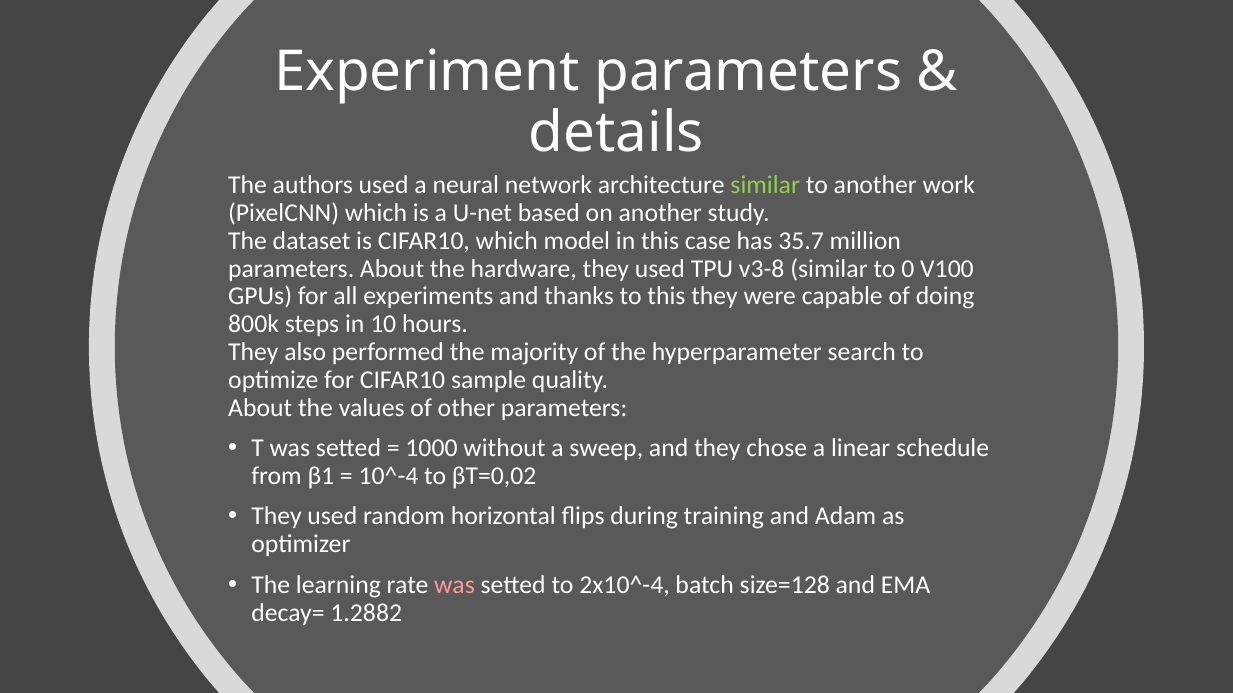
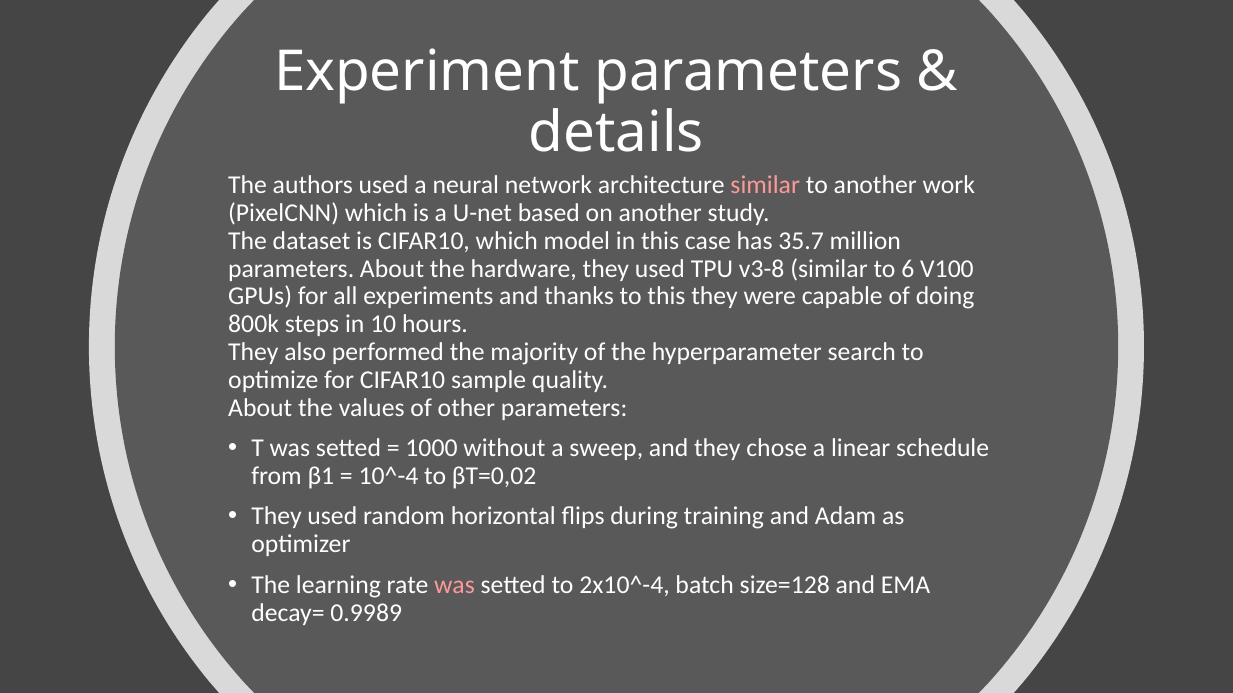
similar colour: light green -> pink (765, 186)
0: 0 -> 6 (908, 269)
1.2882: 1.2882 -> 0.9989 (366, 613)
